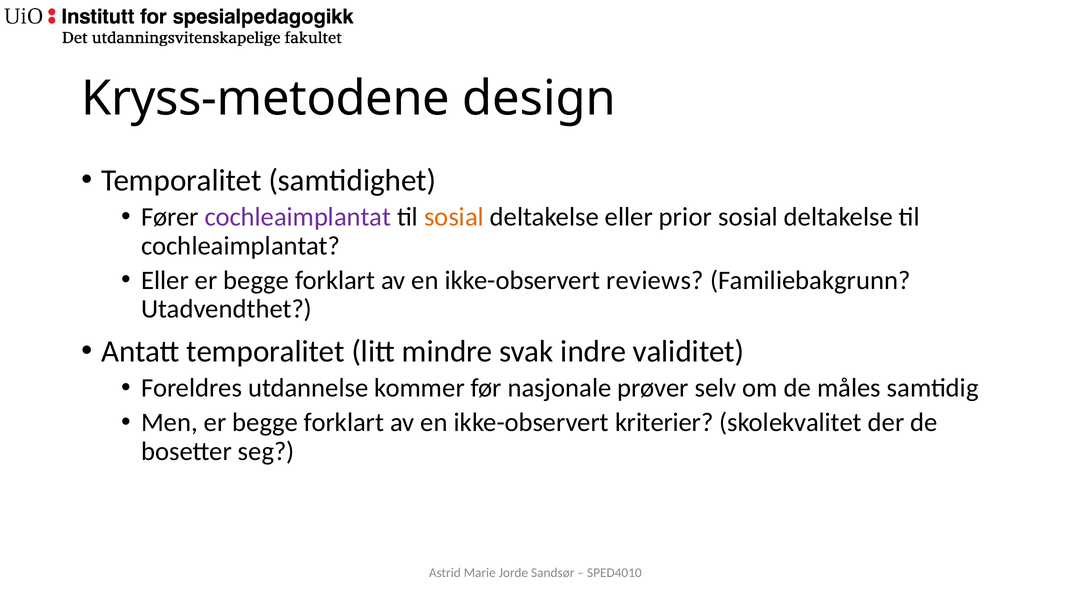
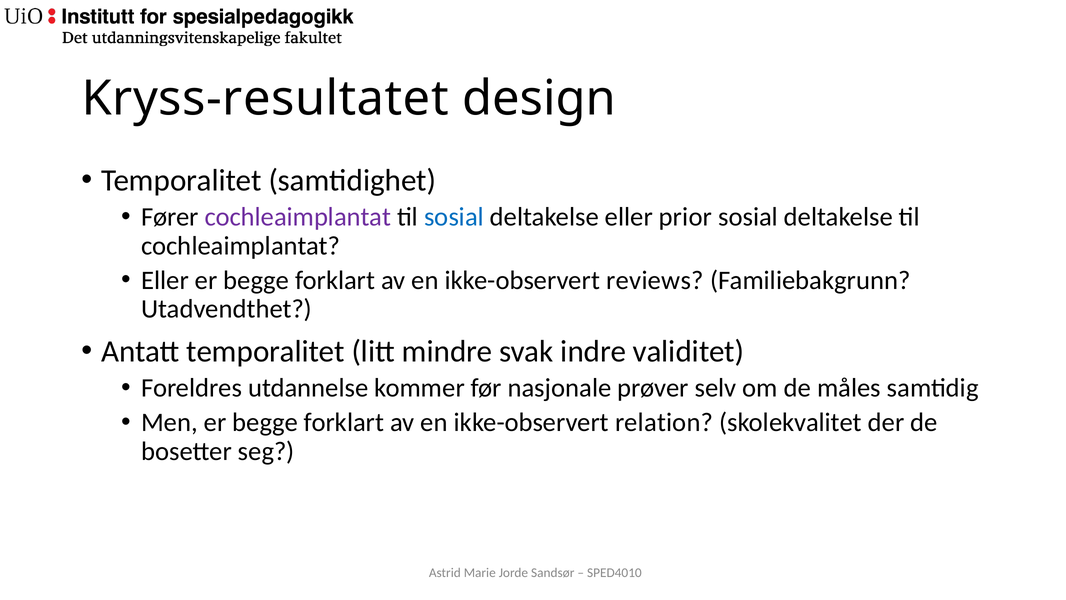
Kryss-metodene: Kryss-metodene -> Kryss-resultatet (265, 99)
sosial colour: orange -> blue (454, 217)
kriterier: kriterier -> relation (664, 422)
